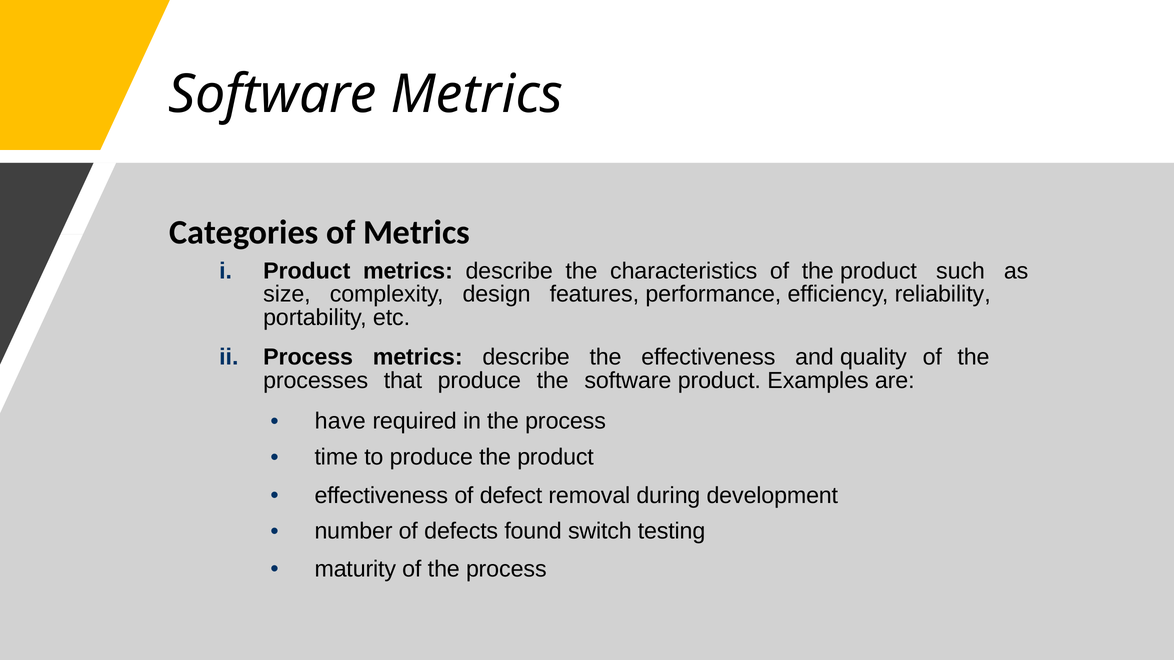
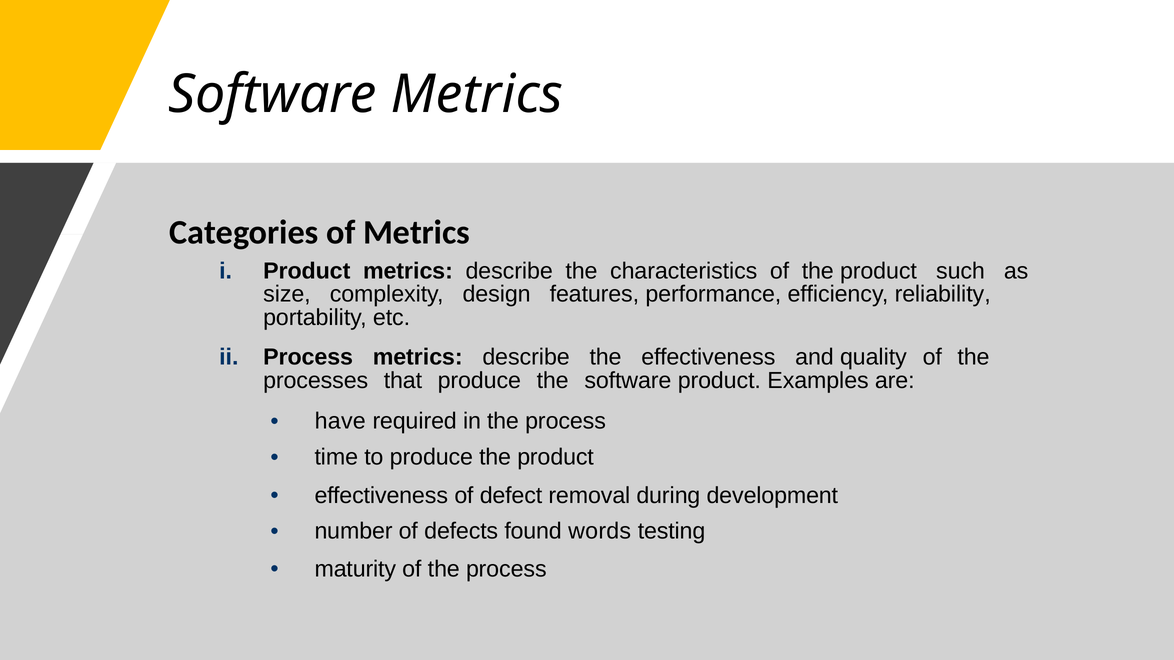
switch: switch -> words (600, 532)
